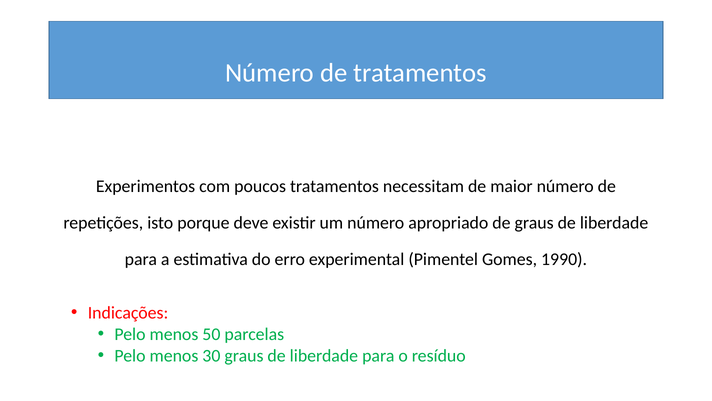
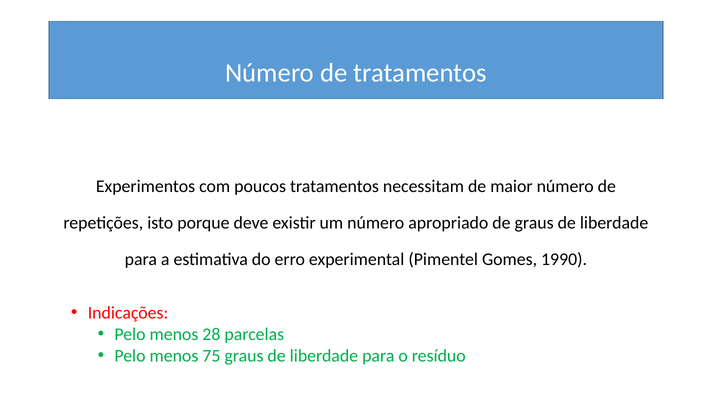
50: 50 -> 28 (211, 334)
30: 30 -> 75 (211, 355)
